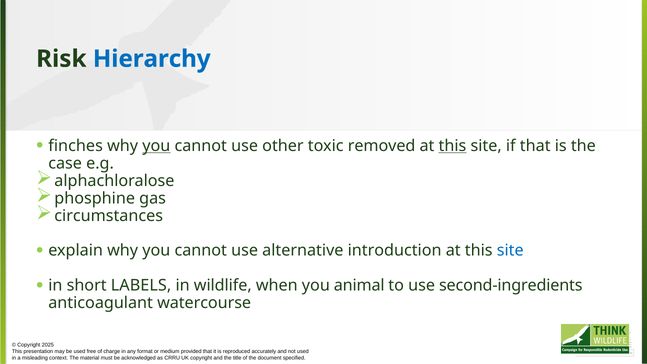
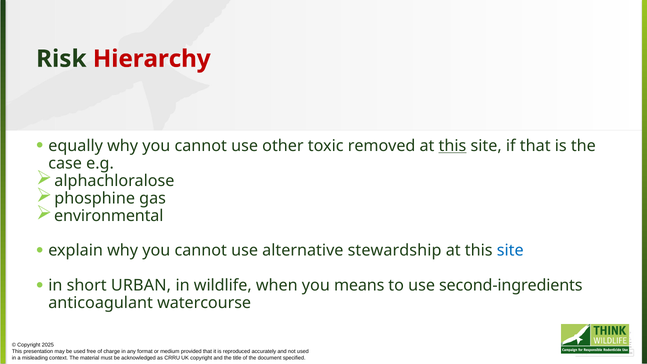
Hierarchy colour: blue -> red (152, 59)
finches: finches -> equally (76, 146)
you underline: present -> none (156, 146)
circumstances: circumstances -> environmental (109, 216)
introduction: introduction -> stewardship (395, 251)
LABELS: LABELS -> URBAN (141, 286)
animal: animal -> means (359, 286)
